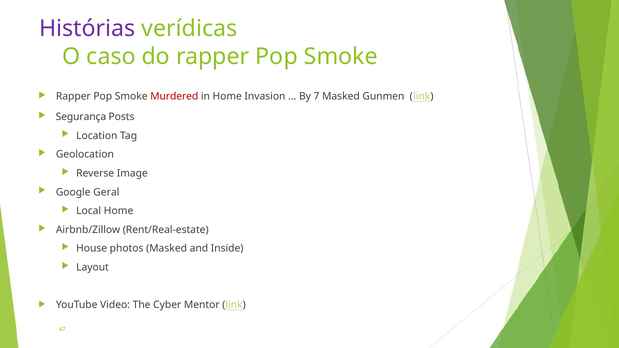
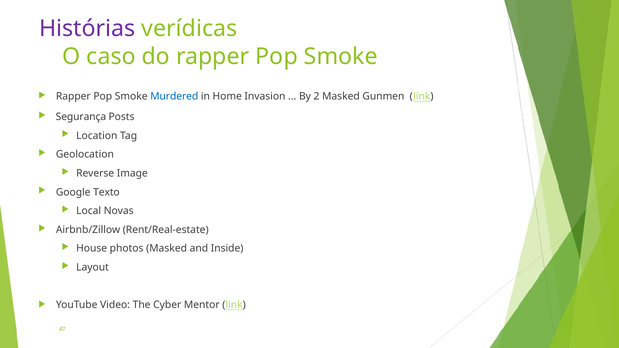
Murdered colour: red -> blue (174, 96)
7: 7 -> 2 (317, 96)
Geral: Geral -> Texto (106, 192)
Local Home: Home -> Novas (119, 211)
